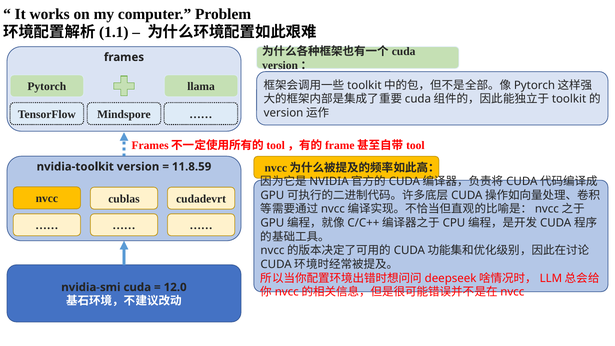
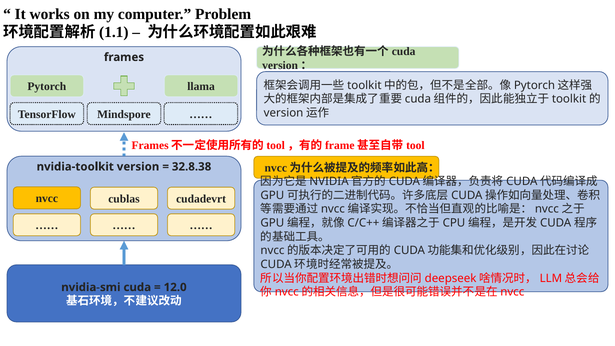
11.8.59: 11.8.59 -> 32.8.38 (192, 167)
